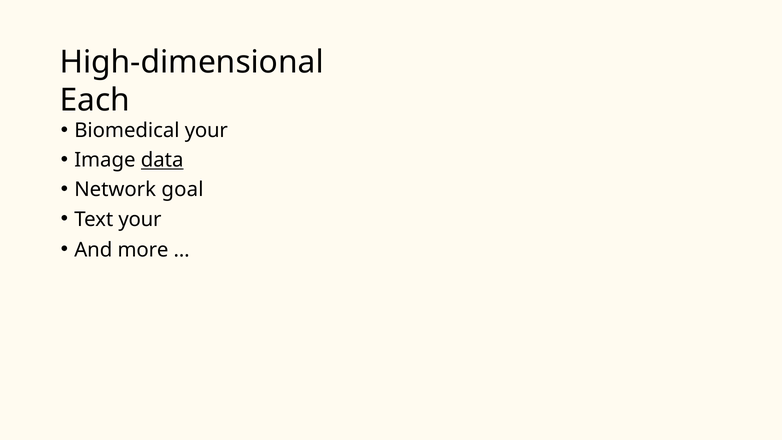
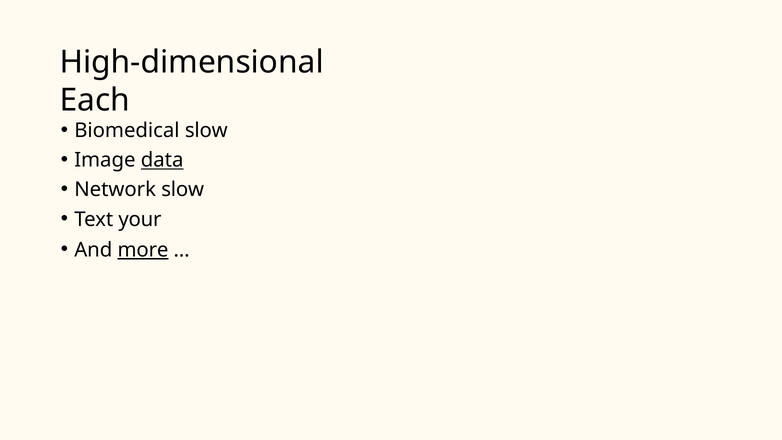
Biomedical your: your -> slow (206, 130)
Network goal: goal -> slow (183, 190)
more underline: none -> present (143, 250)
